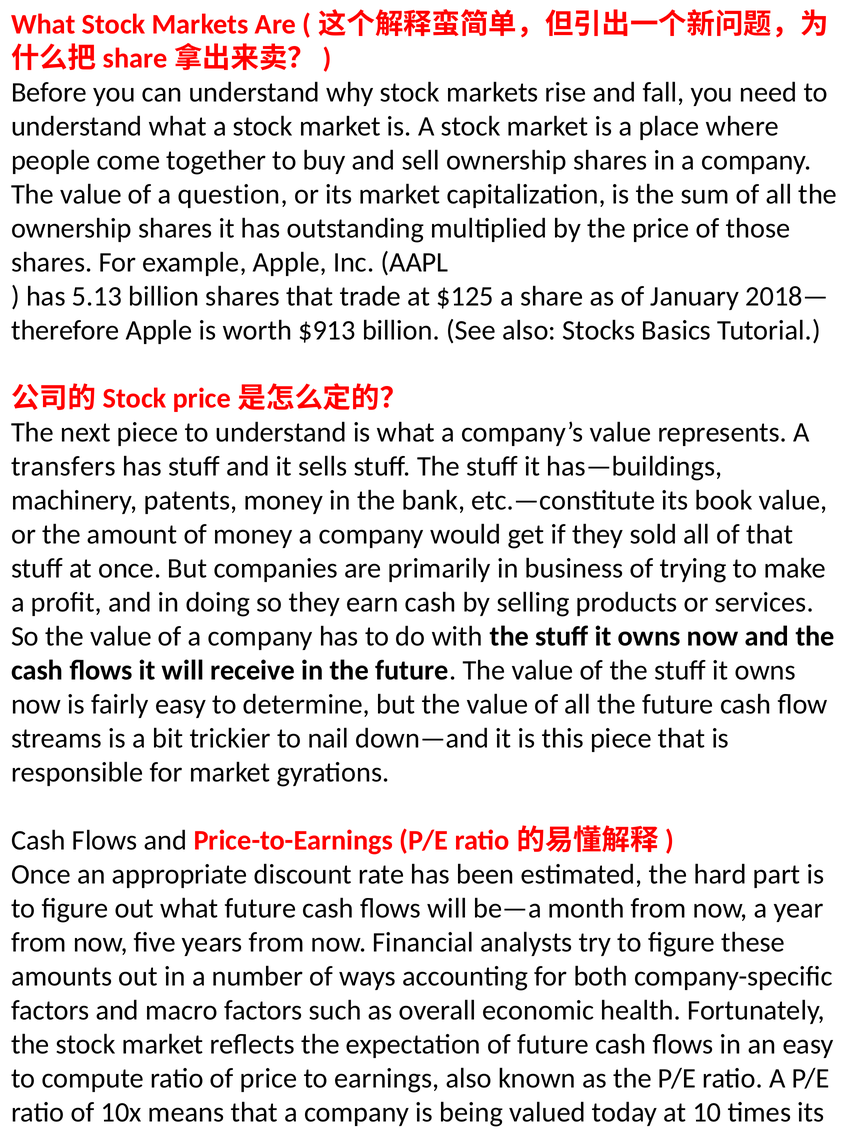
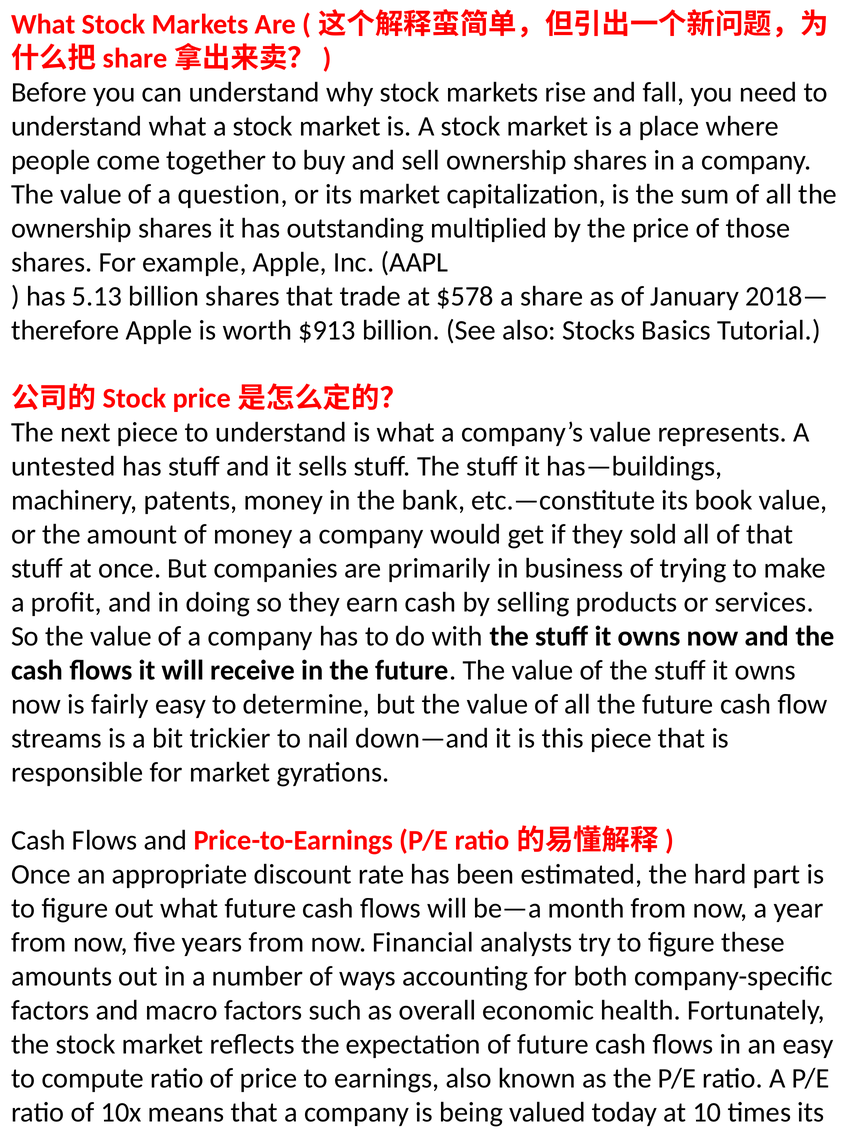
$125: $125 -> $578 (465, 297)
transfers: transfers -> untested (63, 467)
